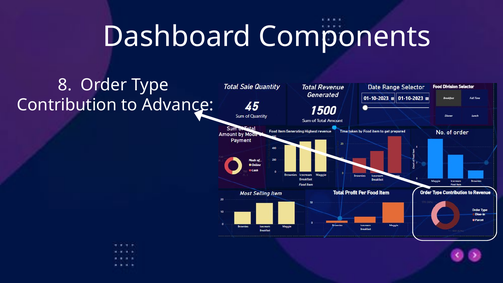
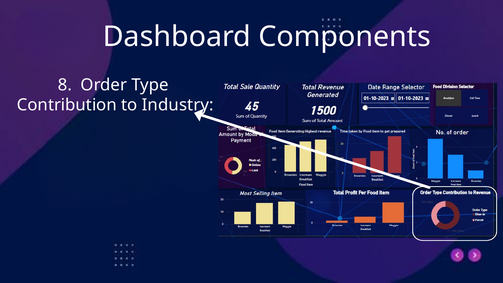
Advance: Advance -> Industry (178, 105)
